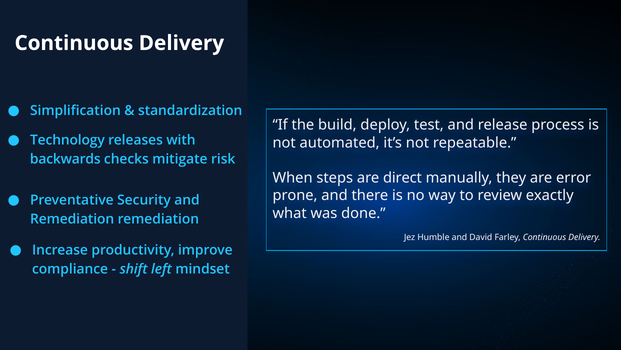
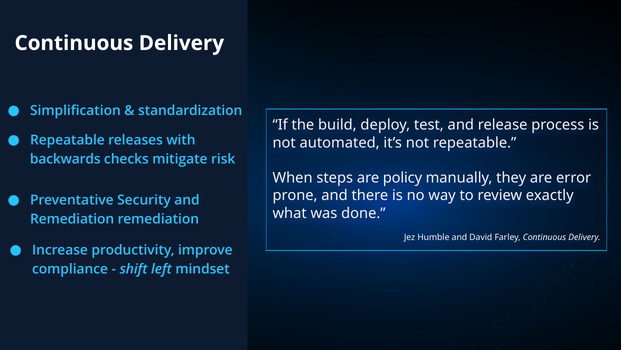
Technology: Technology -> Repeatable (67, 140)
direct: direct -> policy (402, 178)
